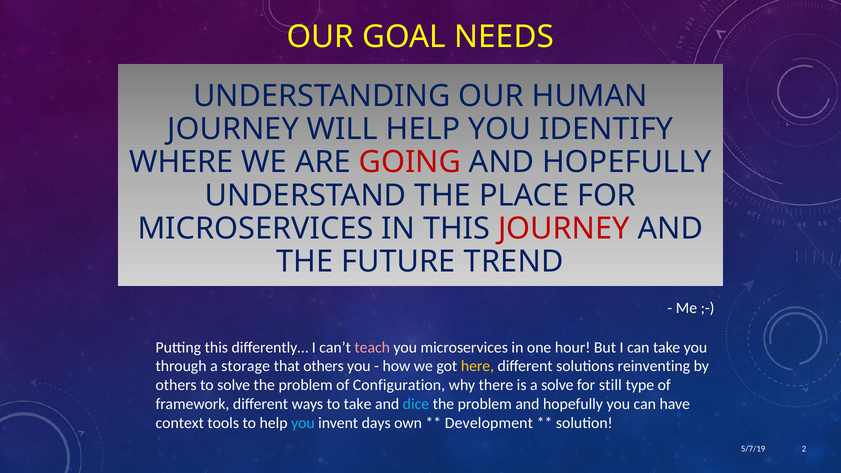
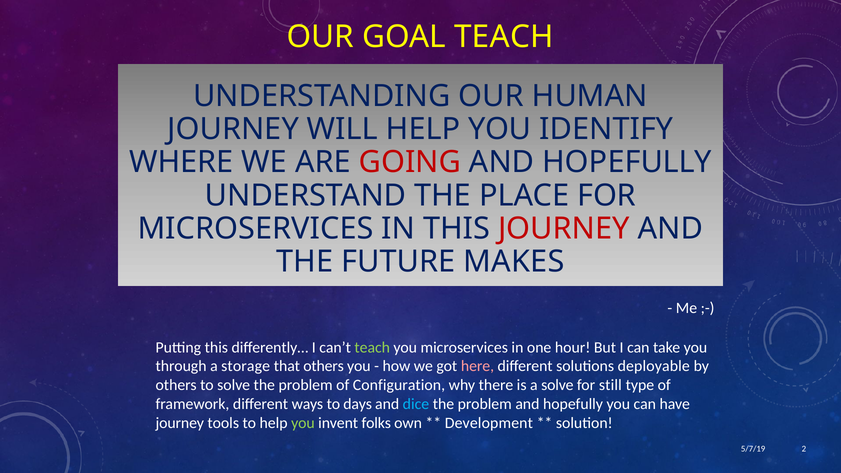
GOAL NEEDS: NEEDS -> TEACH (504, 37)
TREND: TREND -> MAKES (514, 262)
teach colour: pink -> light green (372, 347)
here colour: yellow -> pink (477, 366)
reinventing: reinventing -> deployable (654, 366)
to take: take -> days (358, 404)
context: context -> journey (180, 423)
you colour: light blue -> light green (303, 423)
days: days -> folks (376, 423)
